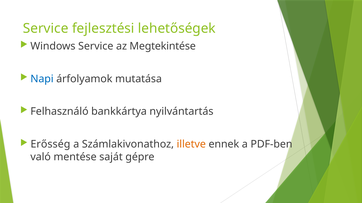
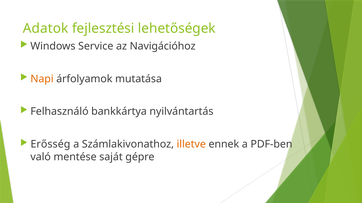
Service: Service -> Adatok (46, 29)
Megtekintése: Megtekintése -> Navigációhoz (163, 46)
Napi colour: blue -> orange (42, 79)
